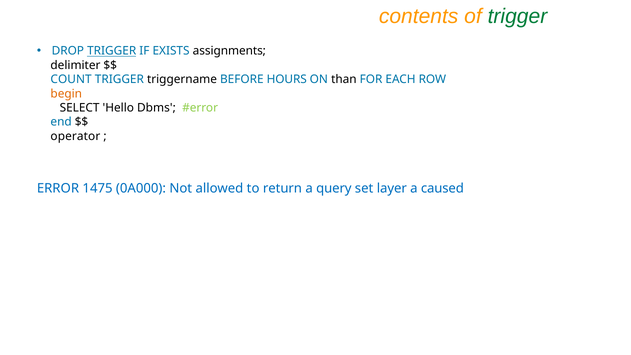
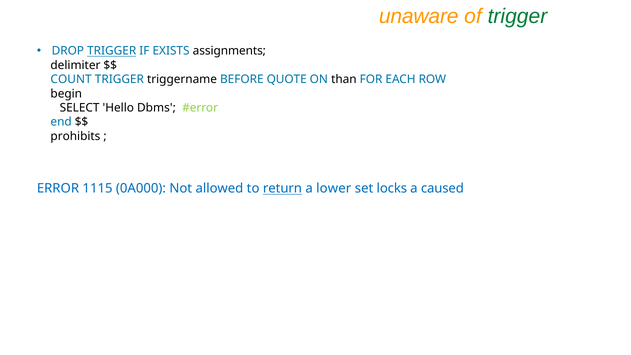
contents: contents -> unaware (419, 16)
HOURS: HOURS -> QUOTE (287, 79)
begin colour: orange -> black (66, 94)
operator: operator -> prohibits (75, 136)
1475: 1475 -> 1115 (98, 189)
return underline: none -> present (282, 189)
query: query -> lower (334, 189)
layer: layer -> locks (392, 189)
